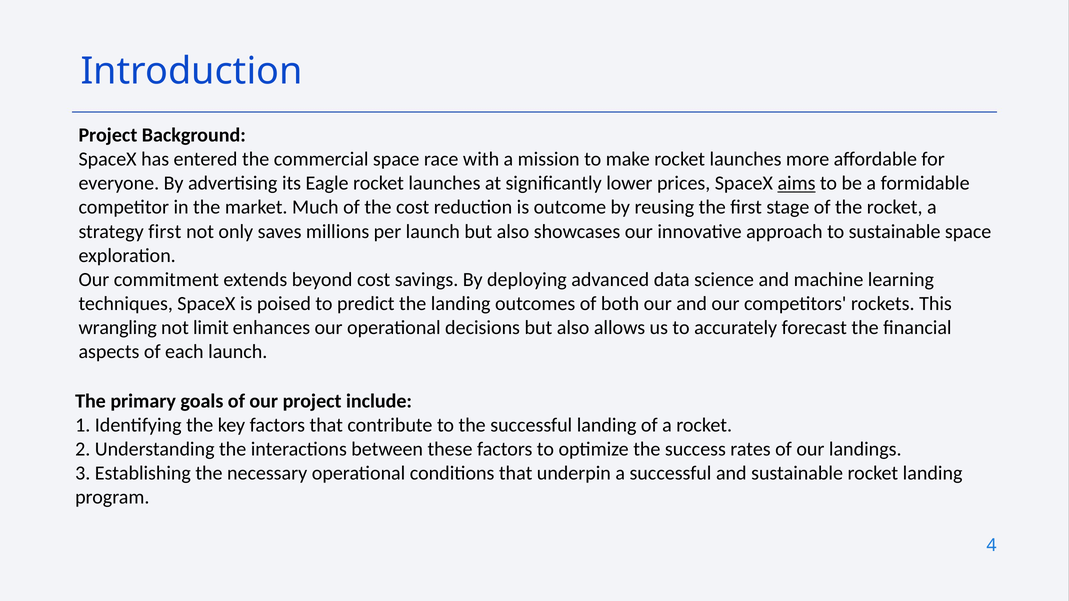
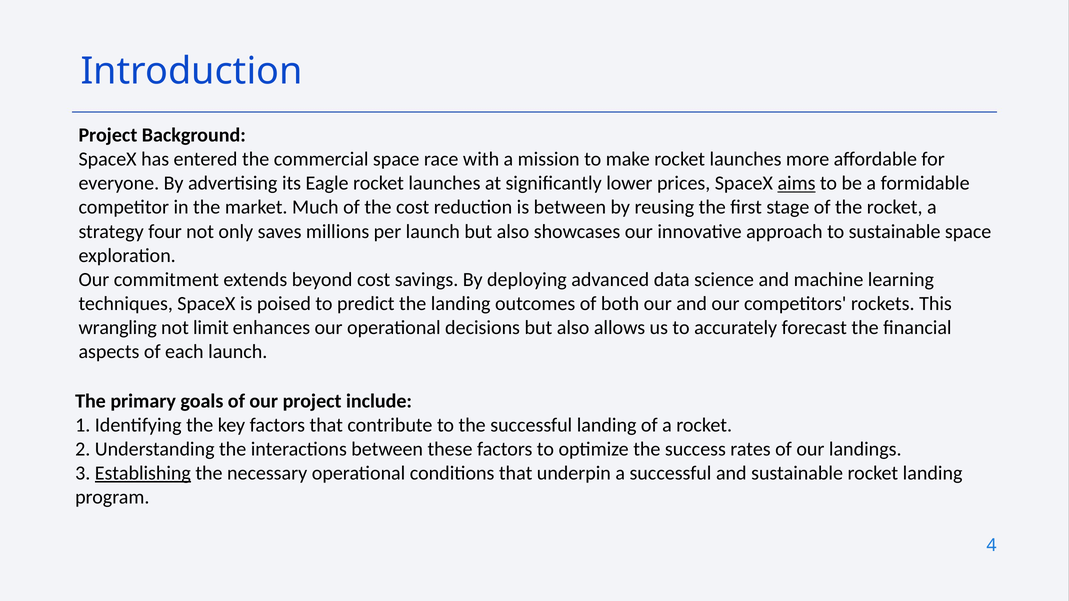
is outcome: outcome -> between (570, 207)
strategy first: first -> four (165, 232)
Establishing underline: none -> present (143, 473)
